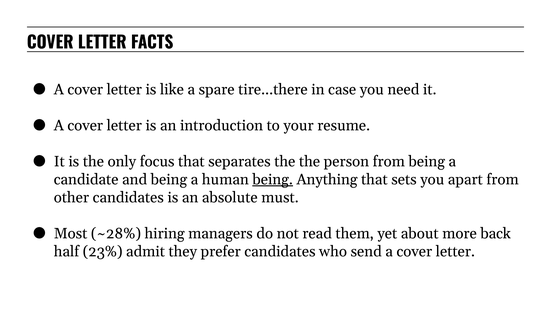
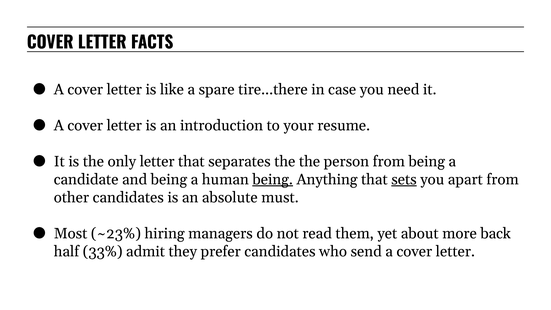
only focus: focus -> letter (157, 161)
sets underline: none -> present (404, 179)
~28%: ~28% -> ~23% (116, 233)
23%: 23% -> 33% (103, 251)
